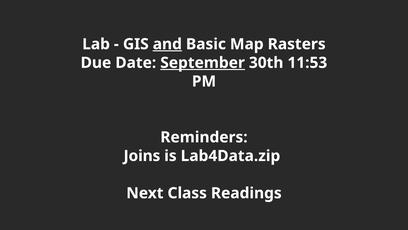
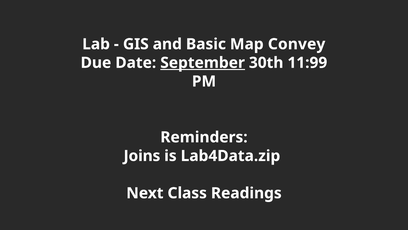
and underline: present -> none (167, 44)
Rasters: Rasters -> Convey (297, 44)
11:53: 11:53 -> 11:99 (307, 63)
